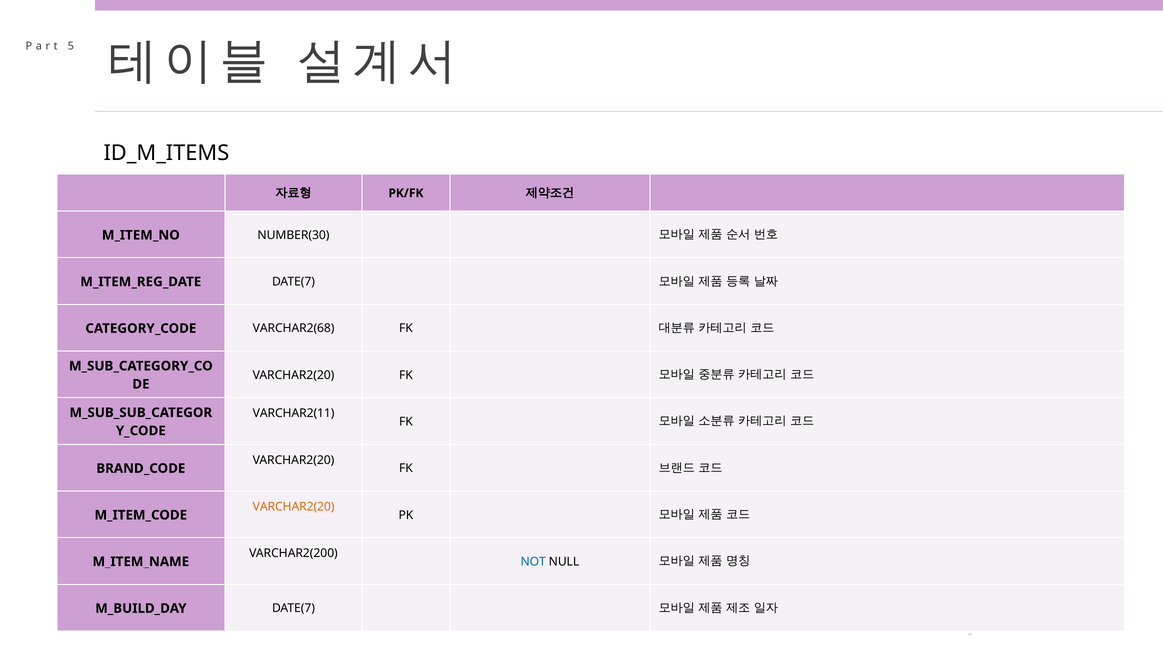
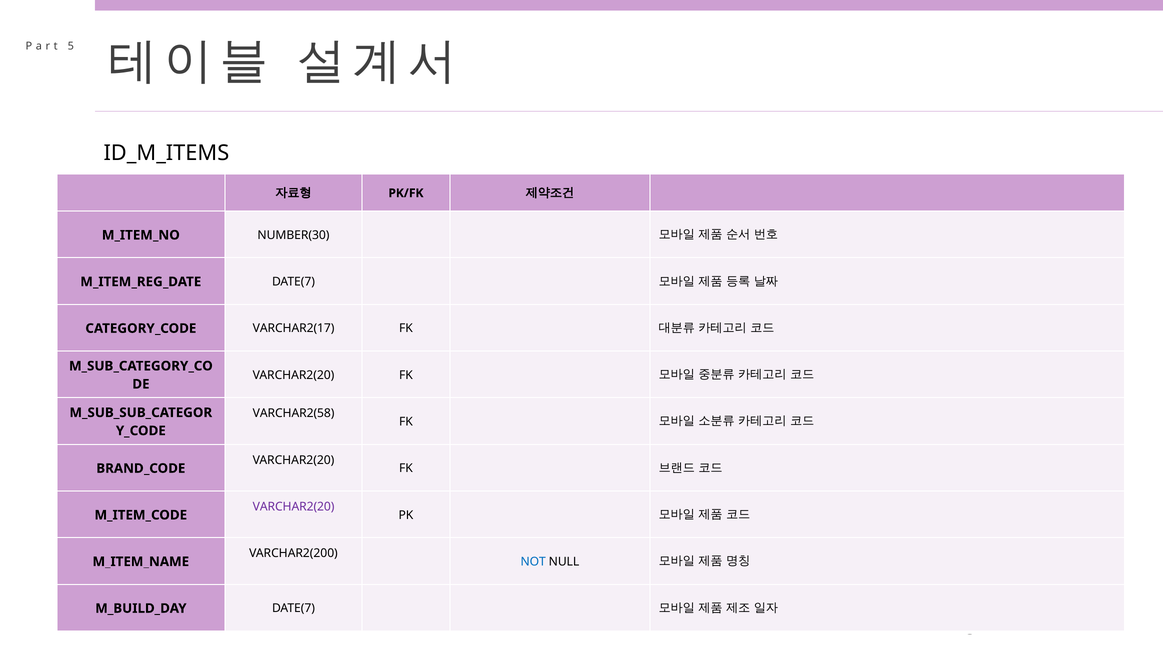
VARCHAR2(68: VARCHAR2(68 -> VARCHAR2(17 (294, 328)
VARCHAR2(11: VARCHAR2(11 -> VARCHAR2(58 (294, 414)
VARCHAR2(20 colour: orange -> purple (294, 507)
